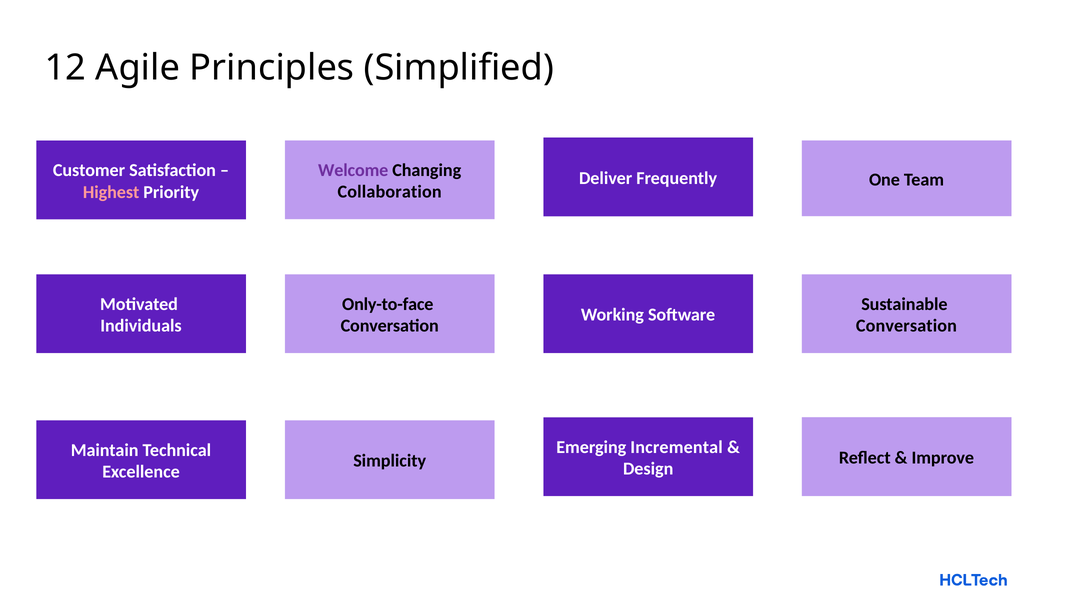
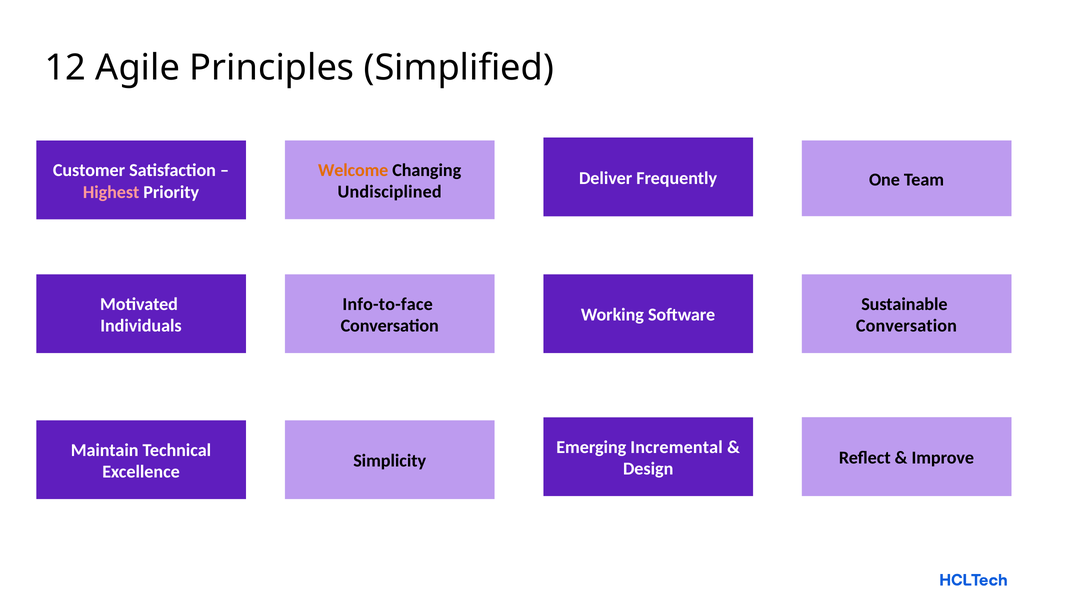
Welcome colour: purple -> orange (353, 170)
Collaboration: Collaboration -> Undisciplined (390, 192)
Only-to-face: Only-to-face -> Info-to-face (388, 304)
